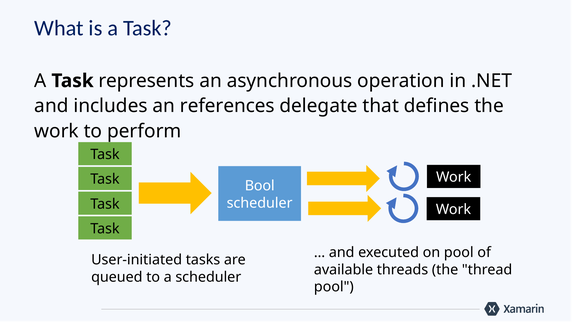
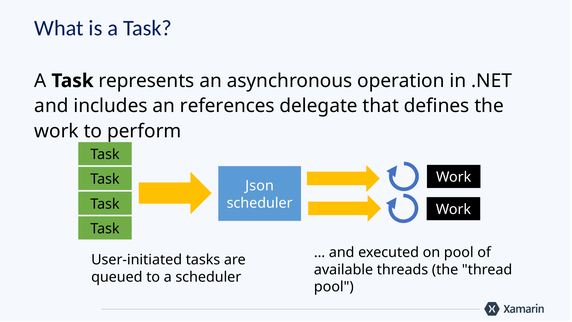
Bool: Bool -> Json (260, 186)
